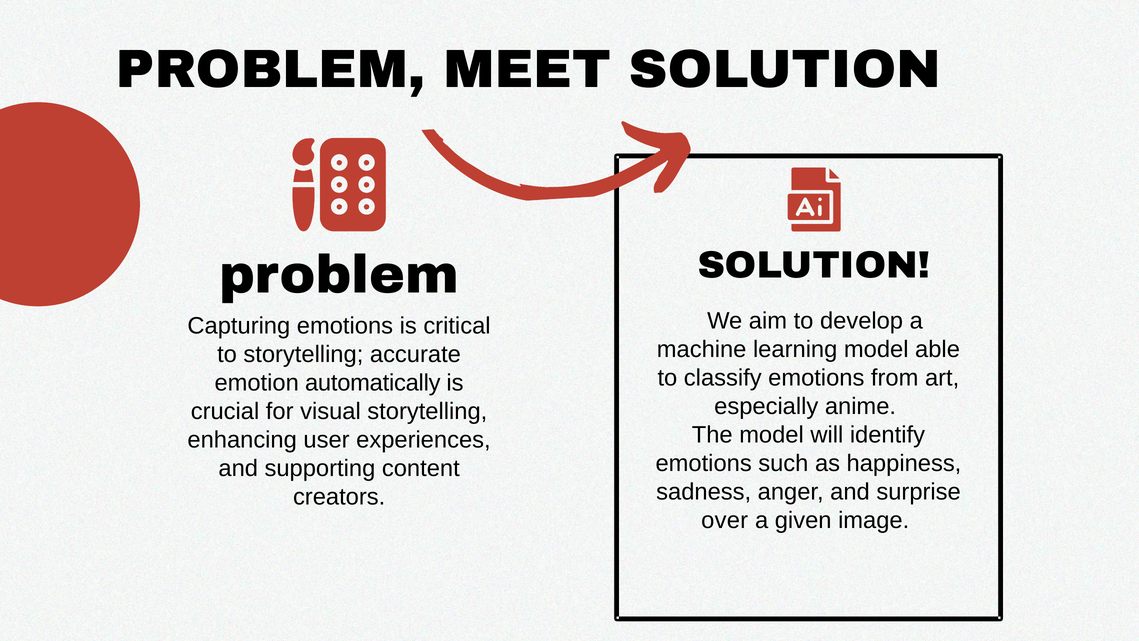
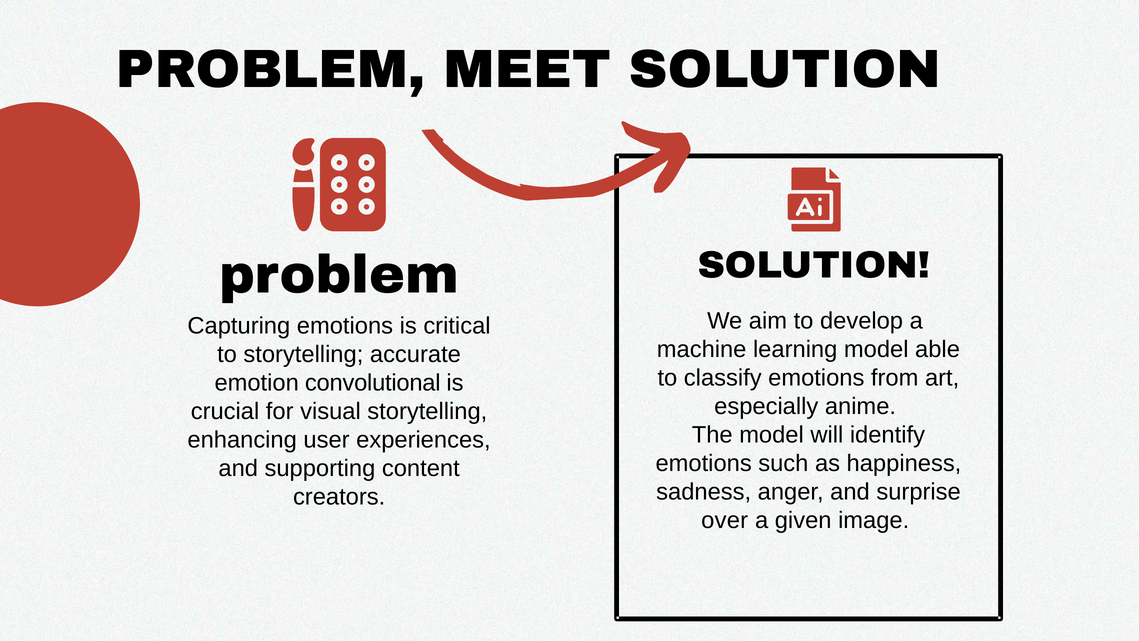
automatically: automatically -> convolutional (373, 383)
